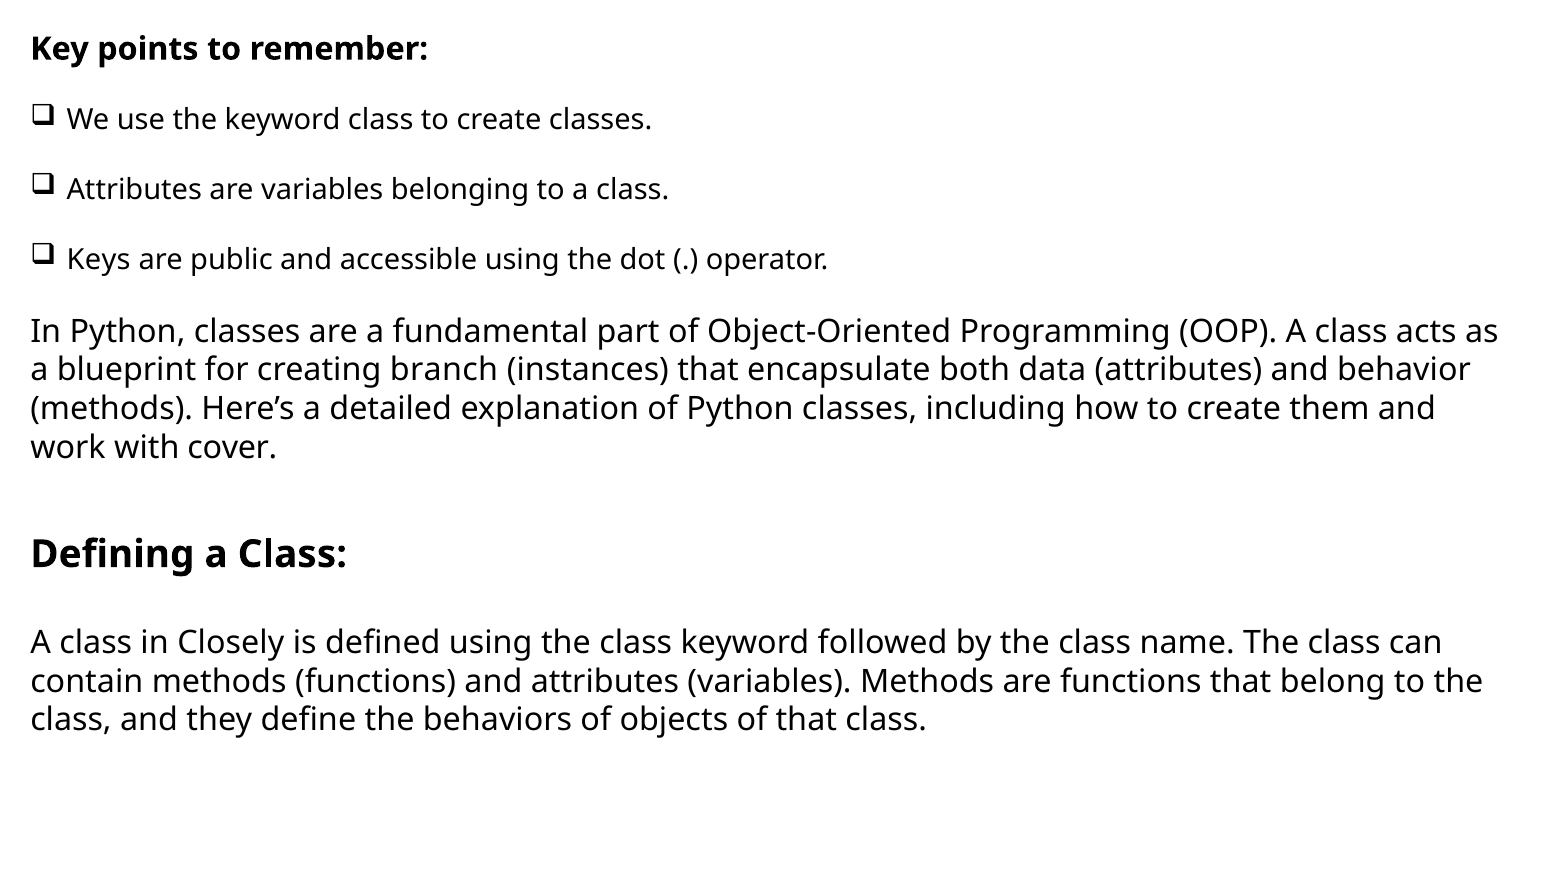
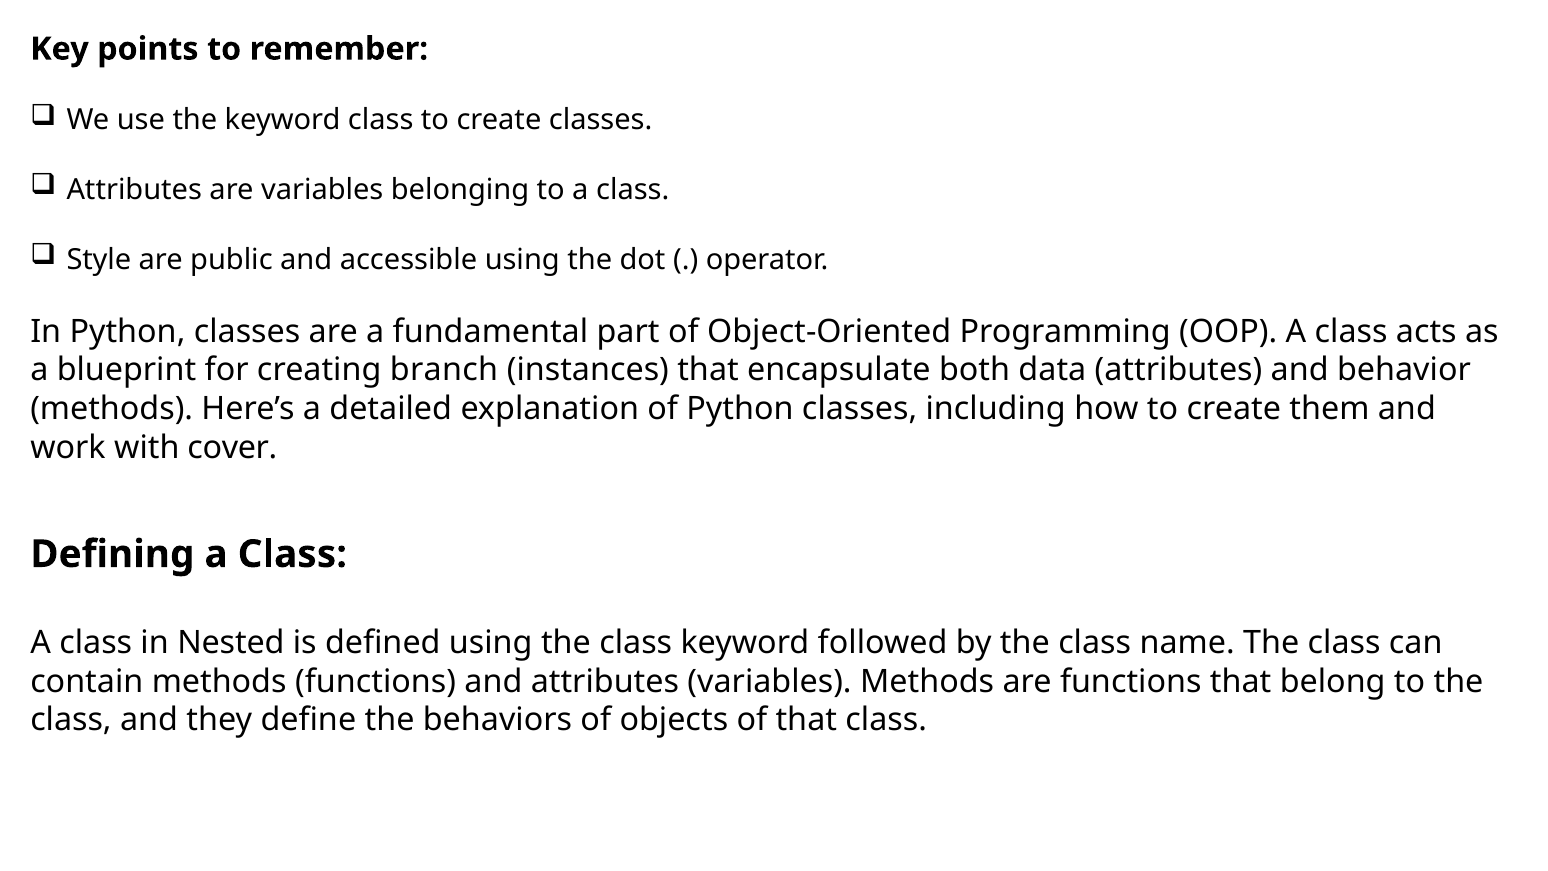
Keys: Keys -> Style (99, 260)
Closely: Closely -> Nested (231, 643)
